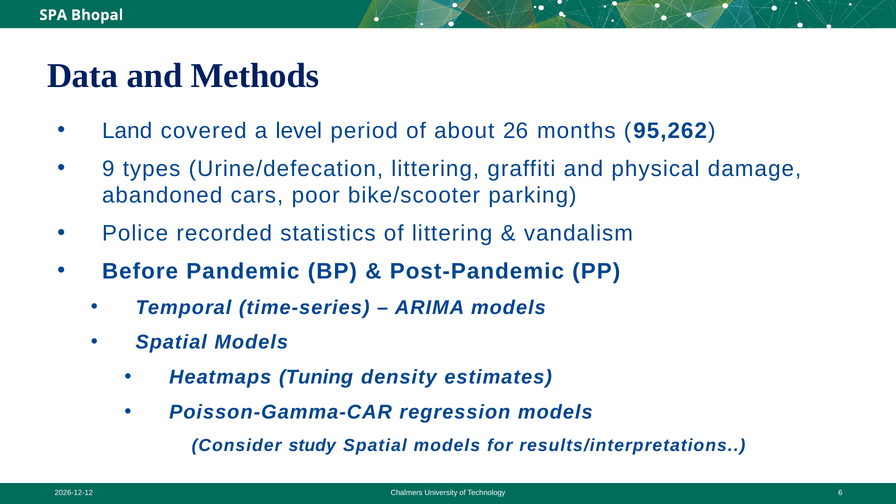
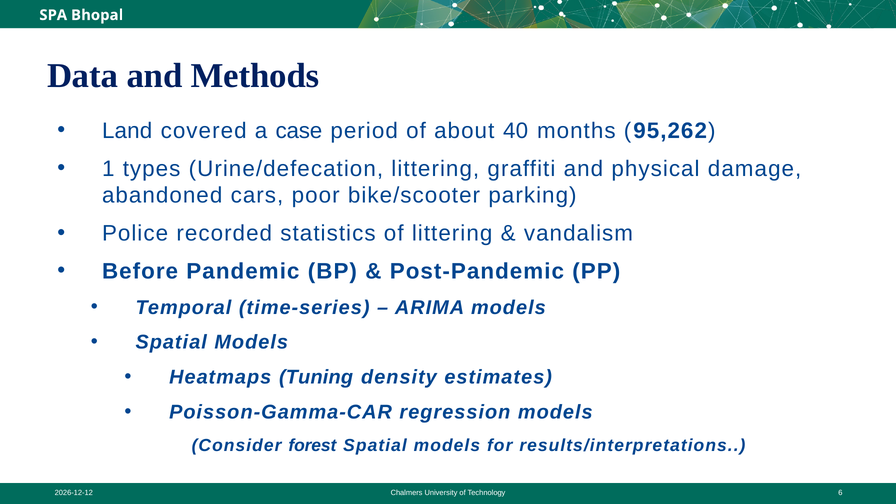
level: level -> case (299, 131)
26: 26 -> 40 (516, 131)
9: 9 -> 1 (108, 169)
study: study -> forest (312, 445)
